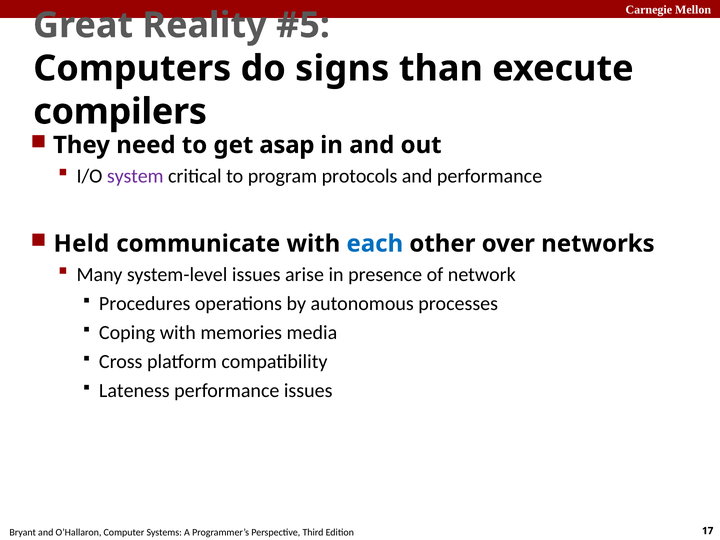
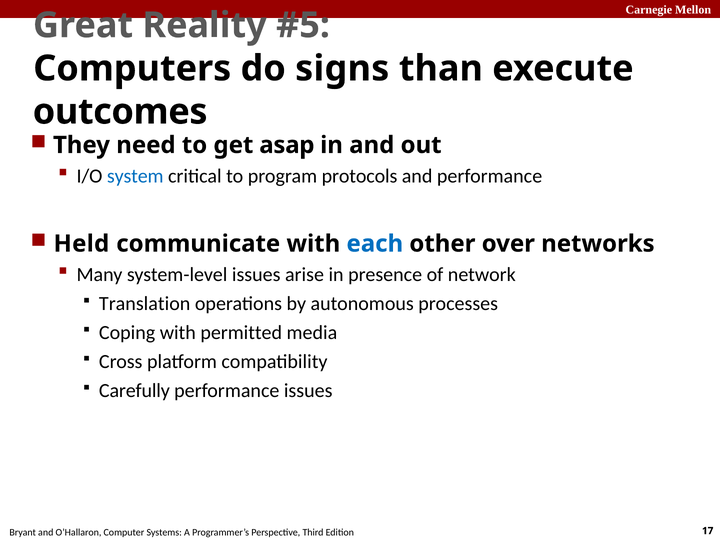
compilers: compilers -> outcomes (120, 112)
system colour: purple -> blue (135, 176)
Procedures: Procedures -> Translation (145, 304)
memories: memories -> permitted (241, 333)
Lateness: Lateness -> Carefully (134, 391)
